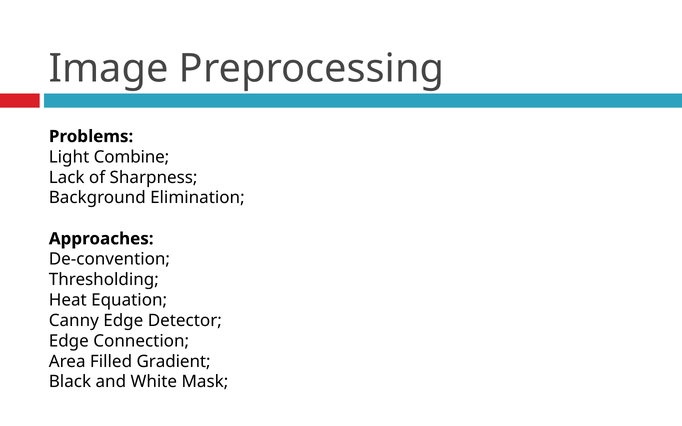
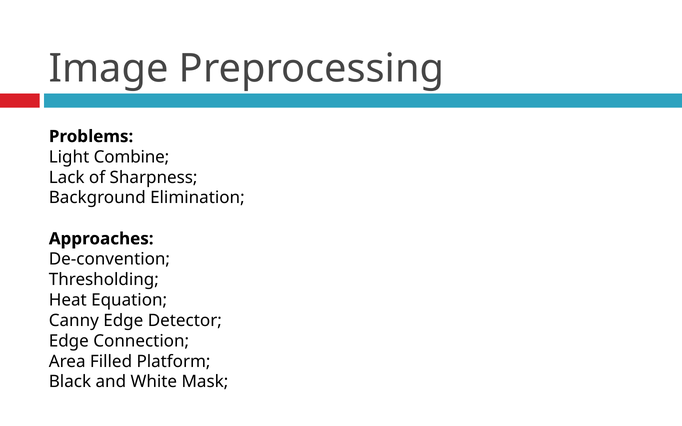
Gradient: Gradient -> Platform (174, 362)
